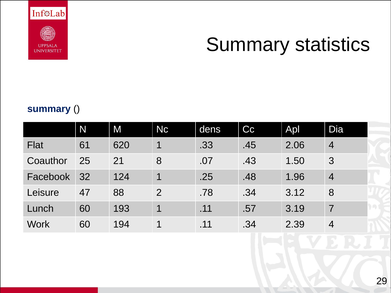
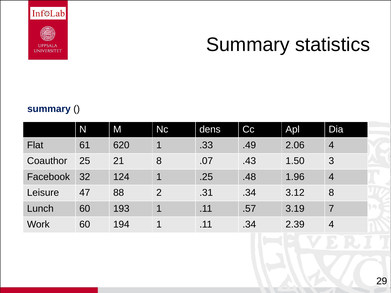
.45: .45 -> .49 (249, 145)
.78: .78 -> .31 (206, 193)
